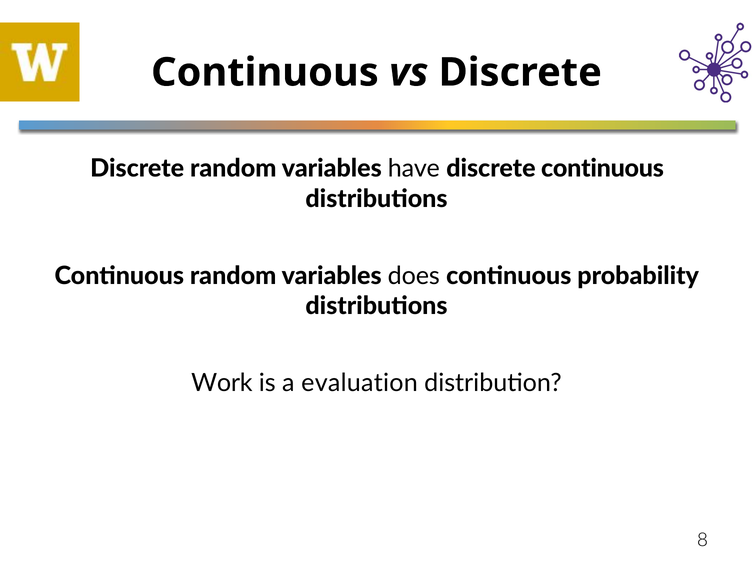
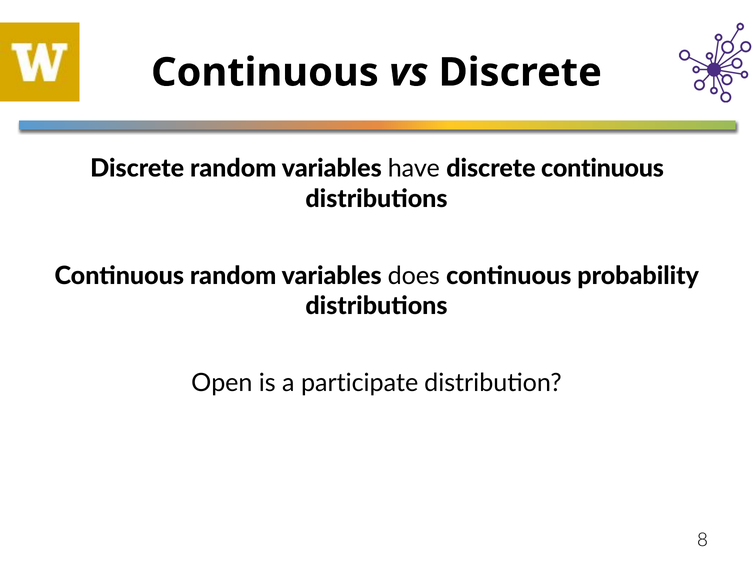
Work: Work -> Open (222, 383)
evaluation: evaluation -> participate (360, 383)
